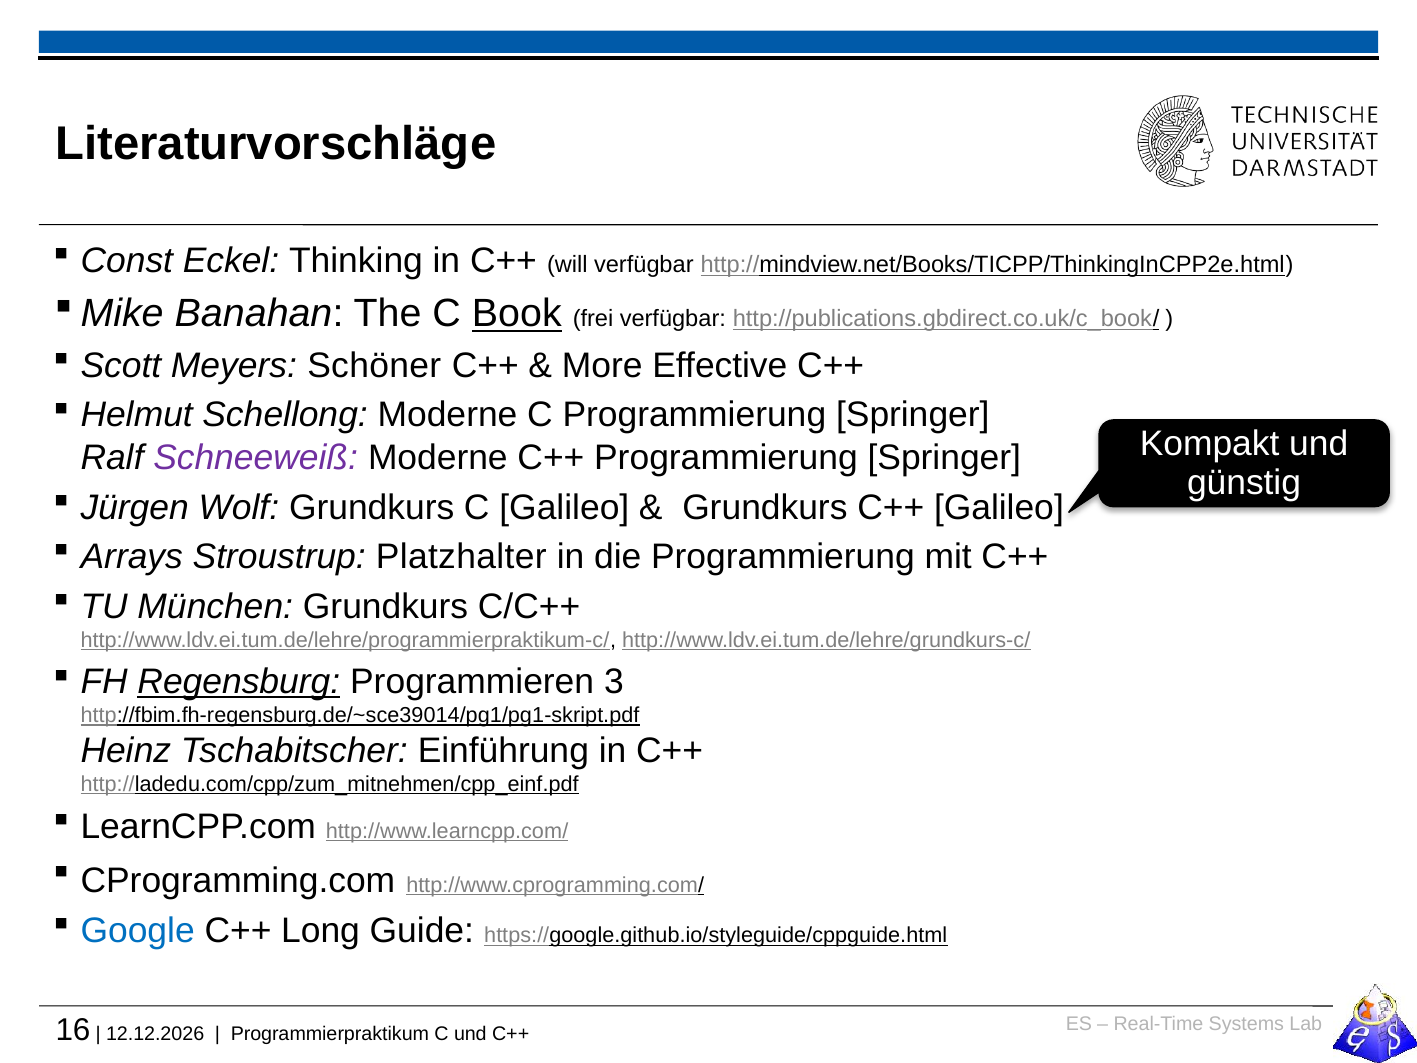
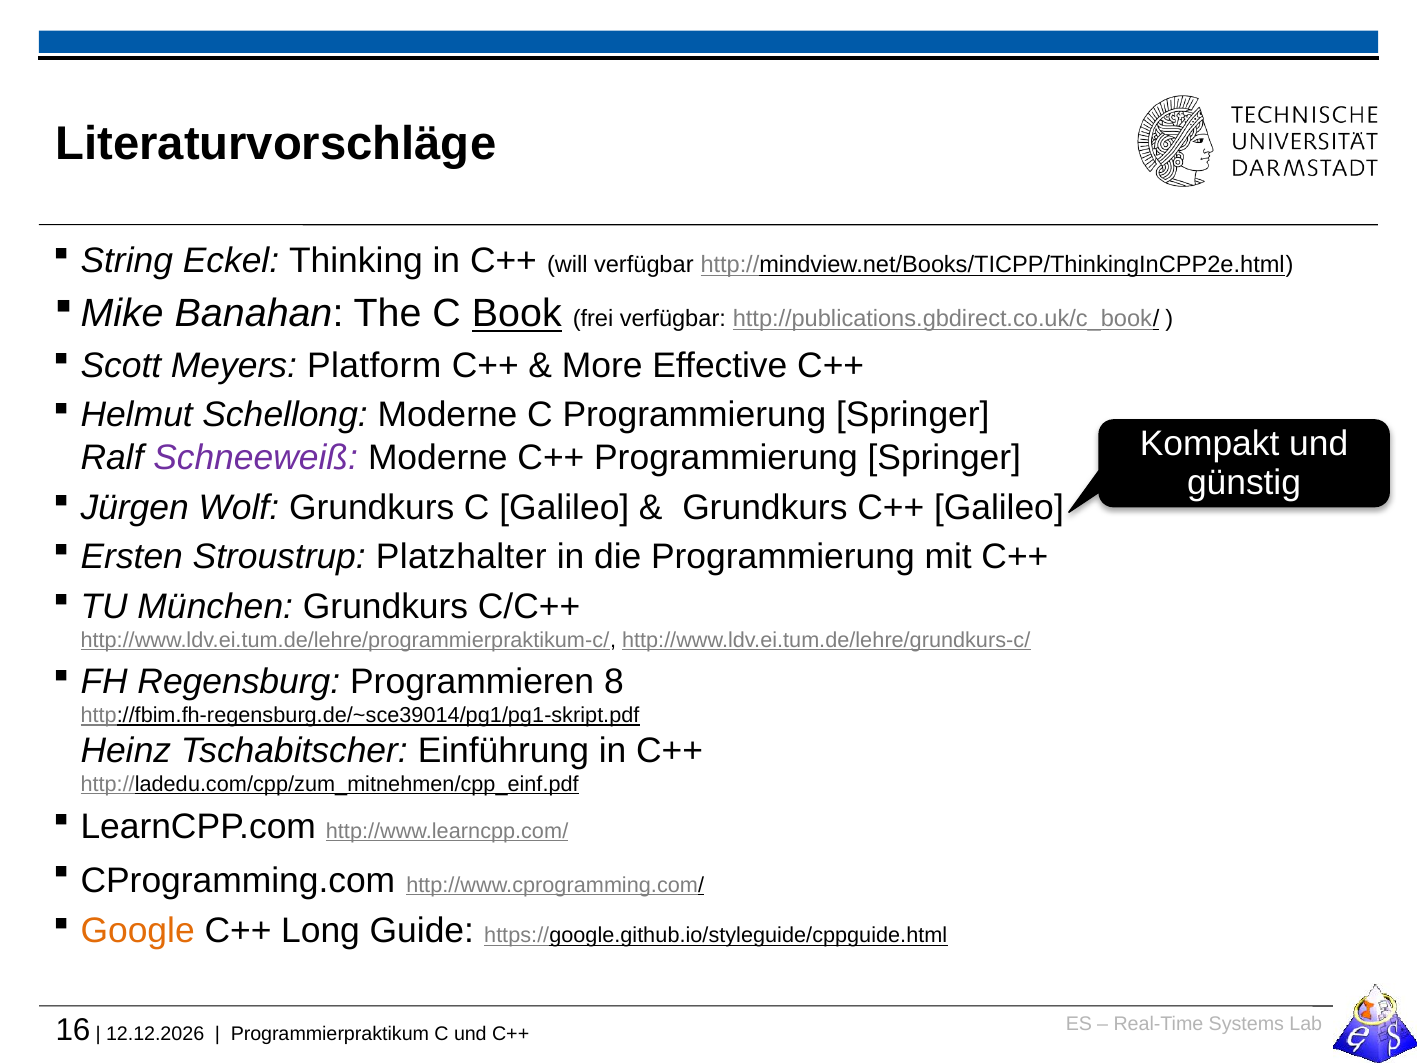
Const: Const -> String (127, 261)
Schöner: Schöner -> Platform (374, 366)
Arrays: Arrays -> Ersten (132, 557)
Regensburg underline: present -> none (239, 682)
3: 3 -> 8 (614, 682)
Google colour: blue -> orange (138, 931)
